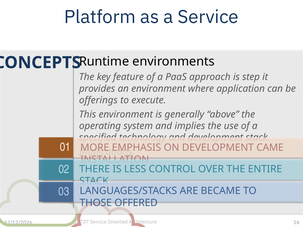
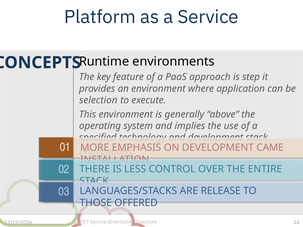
offerings: offerings -> selection (98, 100)
BECAME: BECAME -> RELEASE (221, 191)
